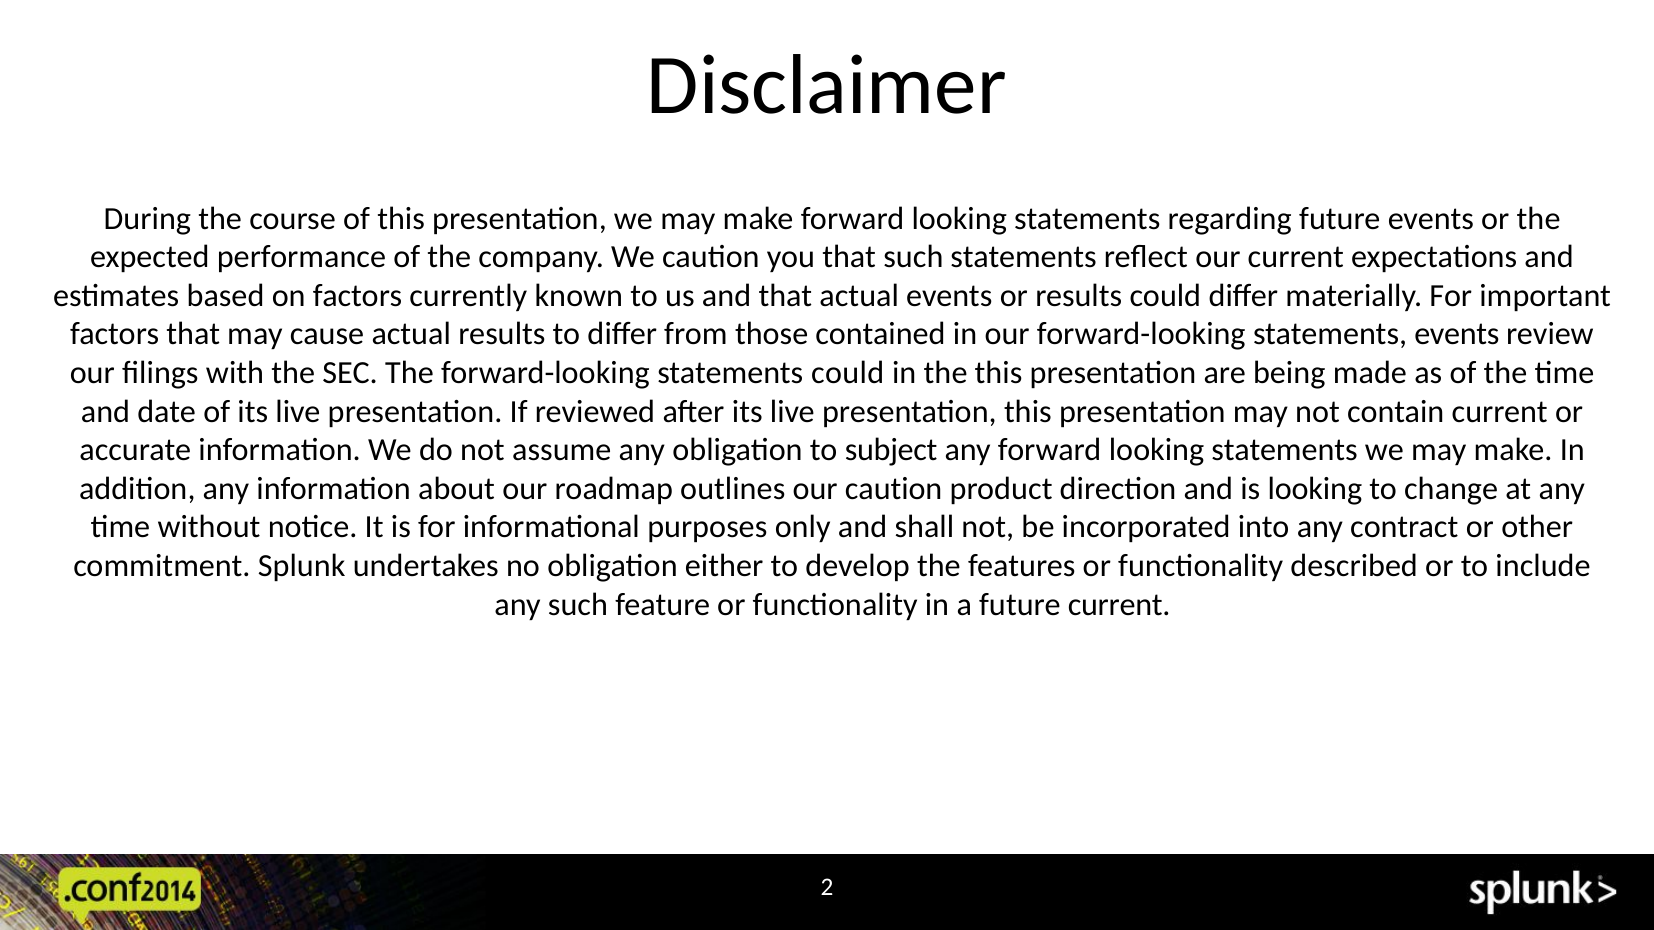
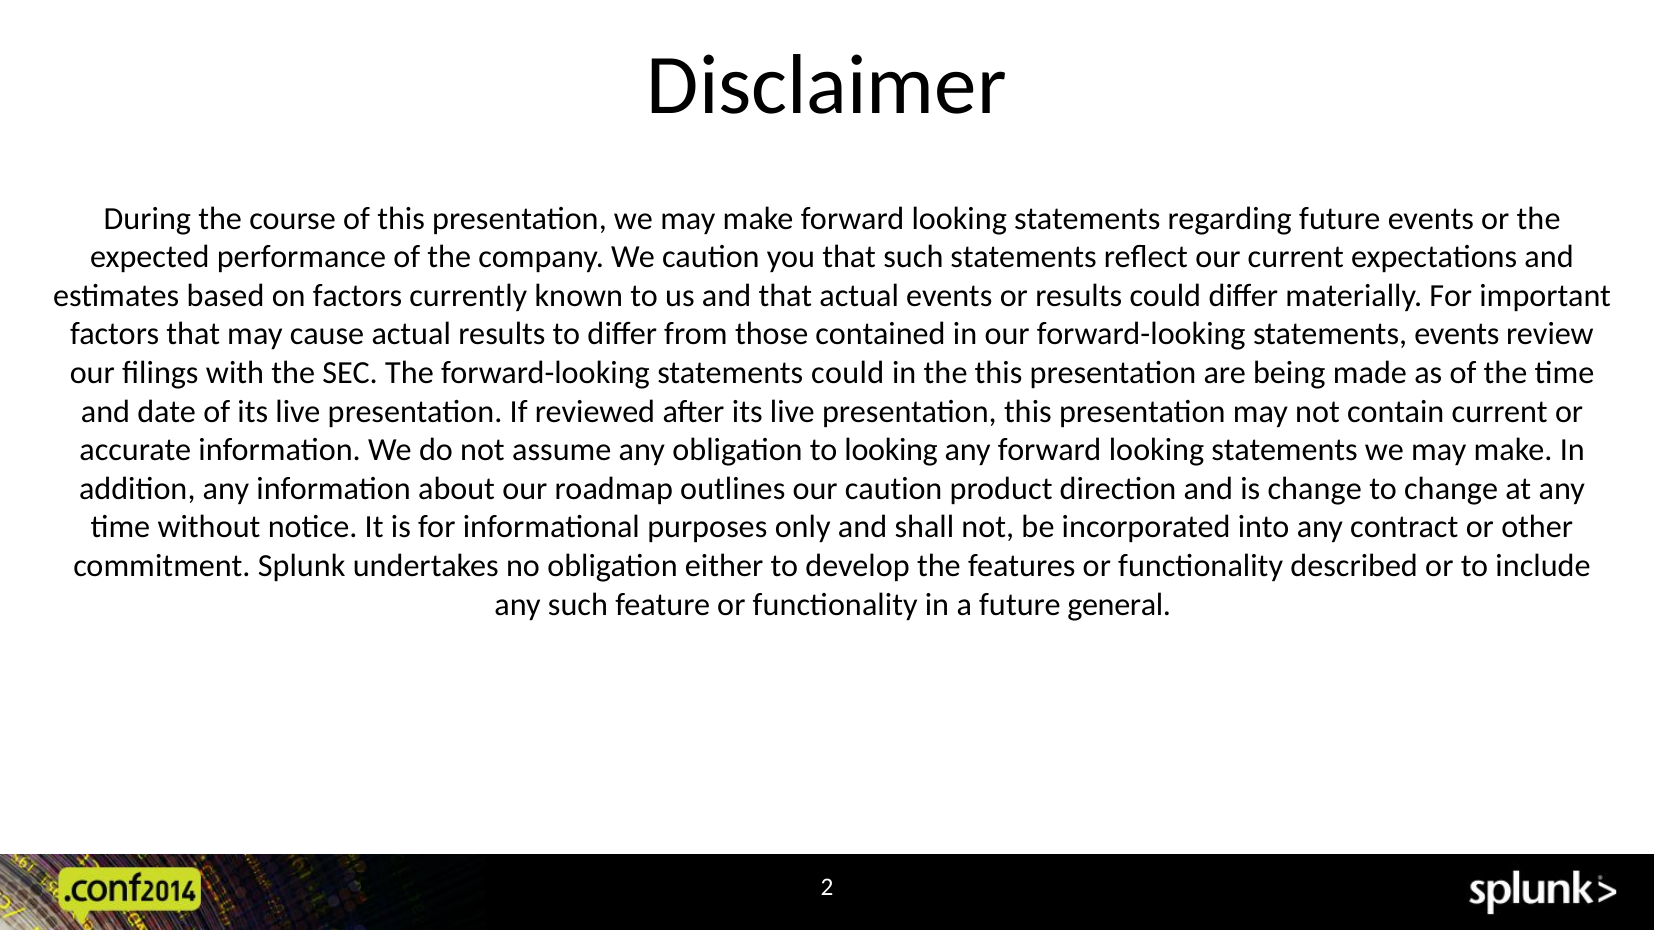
to subject: subject -> looking (891, 450)
is looking: looking -> change (1315, 489)
future current: current -> general (1119, 605)
